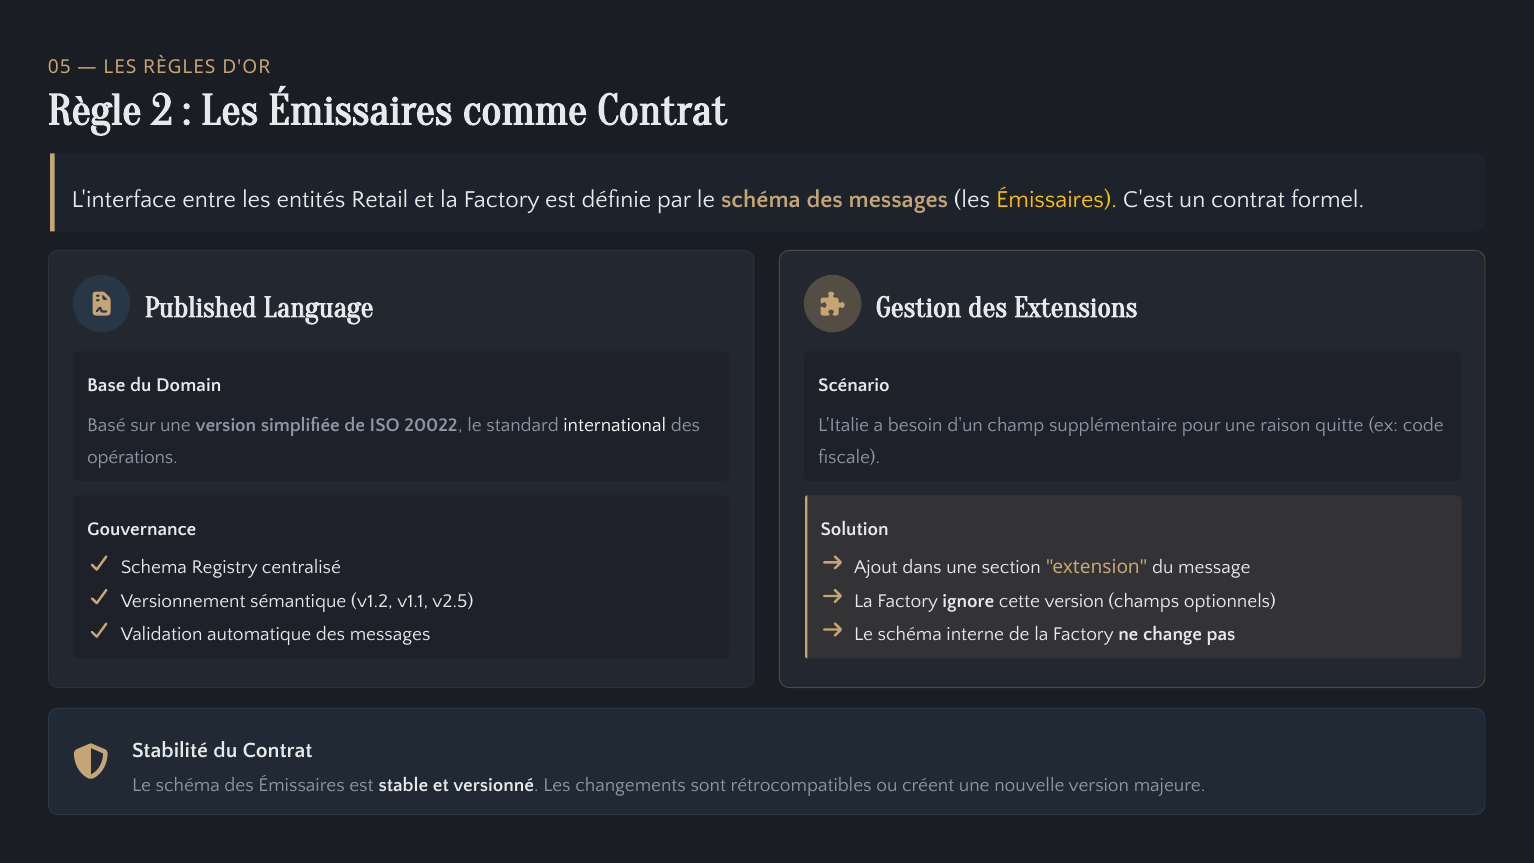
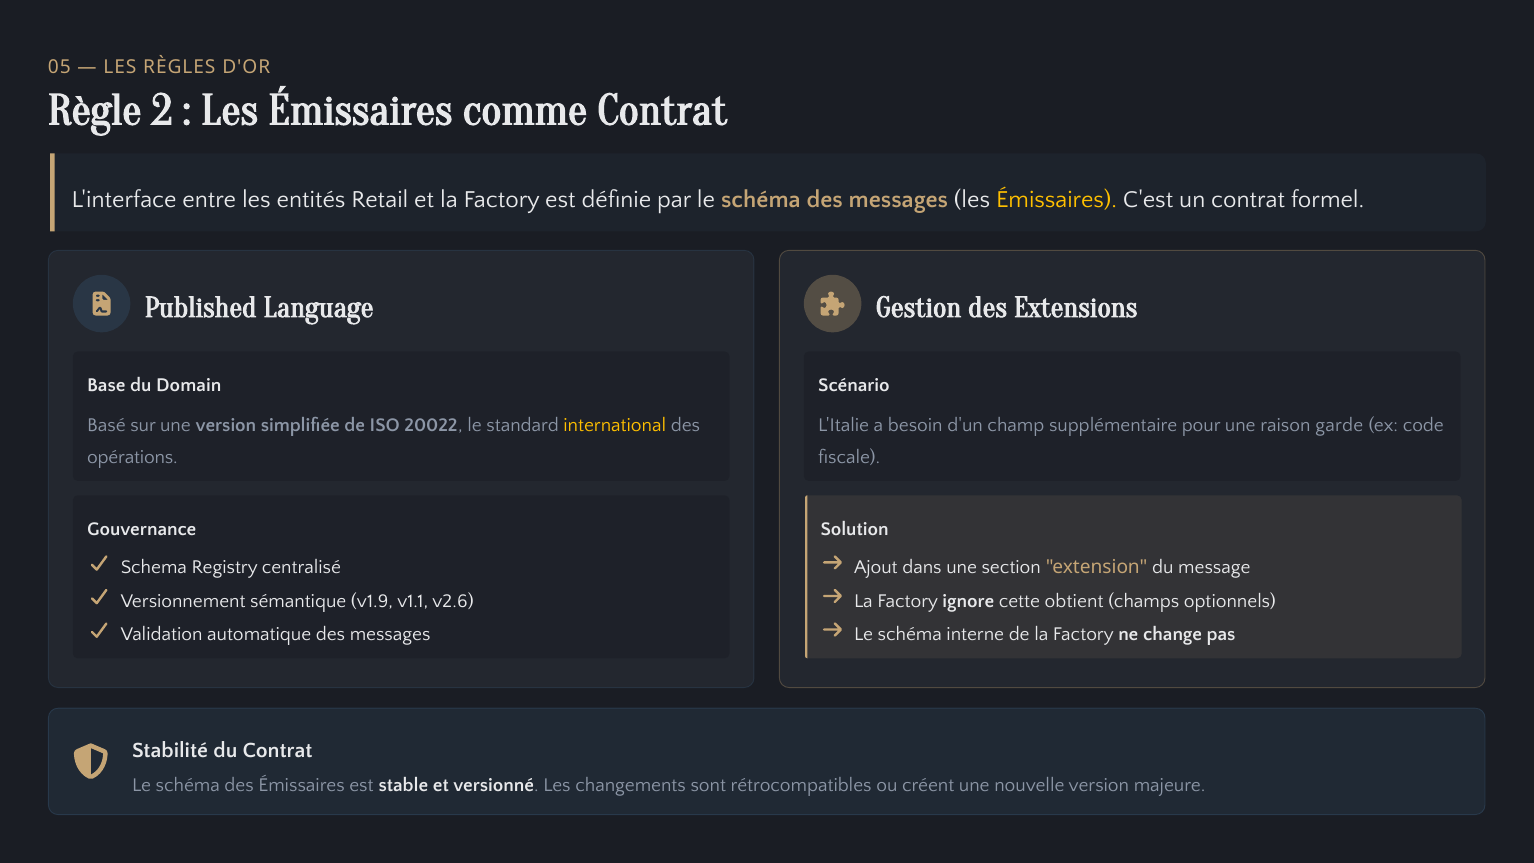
international colour: white -> yellow (615, 425)
quitte: quitte -> garde (1339, 425)
v1.2: v1.2 -> v1.9 (372, 601)
v2.5: v2.5 -> v2.6 (453, 601)
cette version: version -> obtient (1074, 601)
